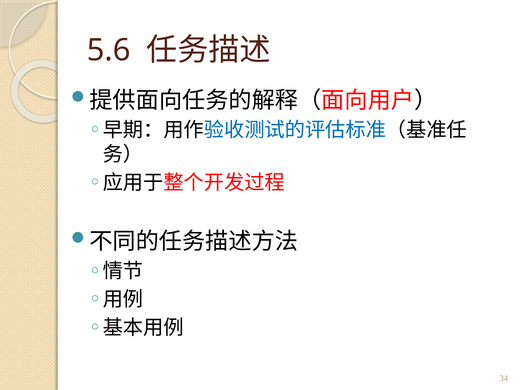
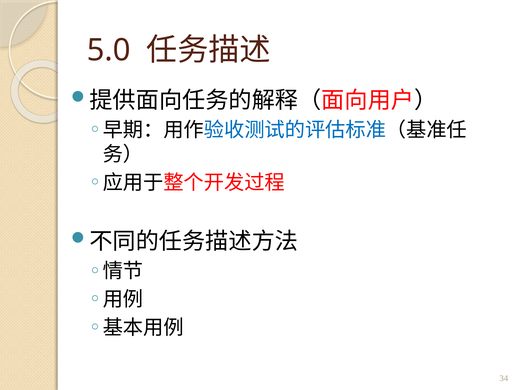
5.6: 5.6 -> 5.0 (109, 50)
